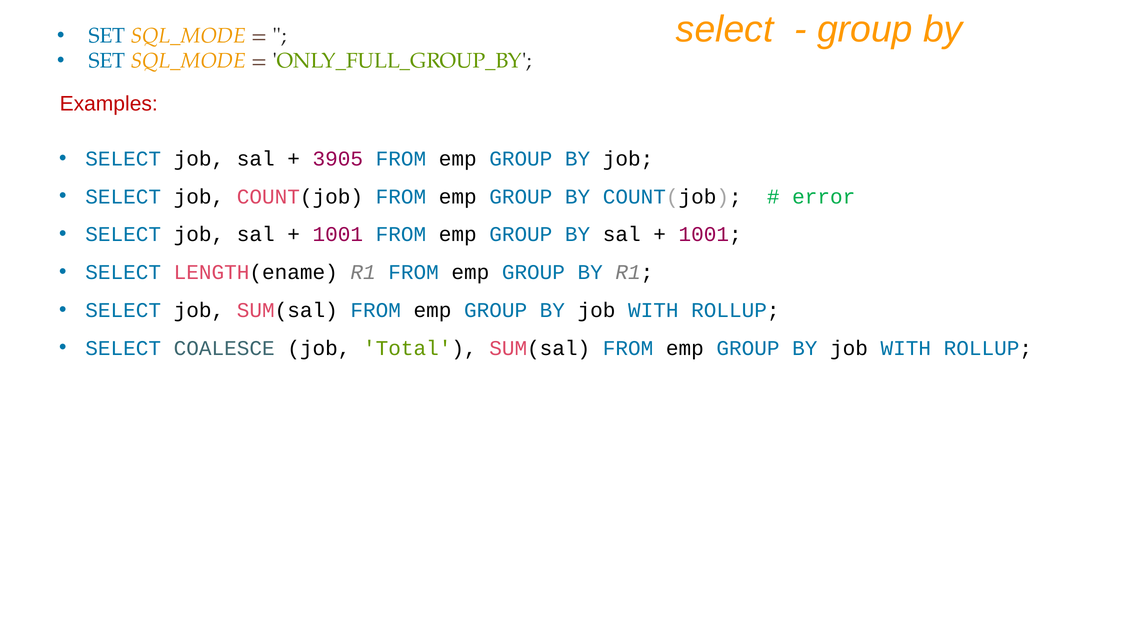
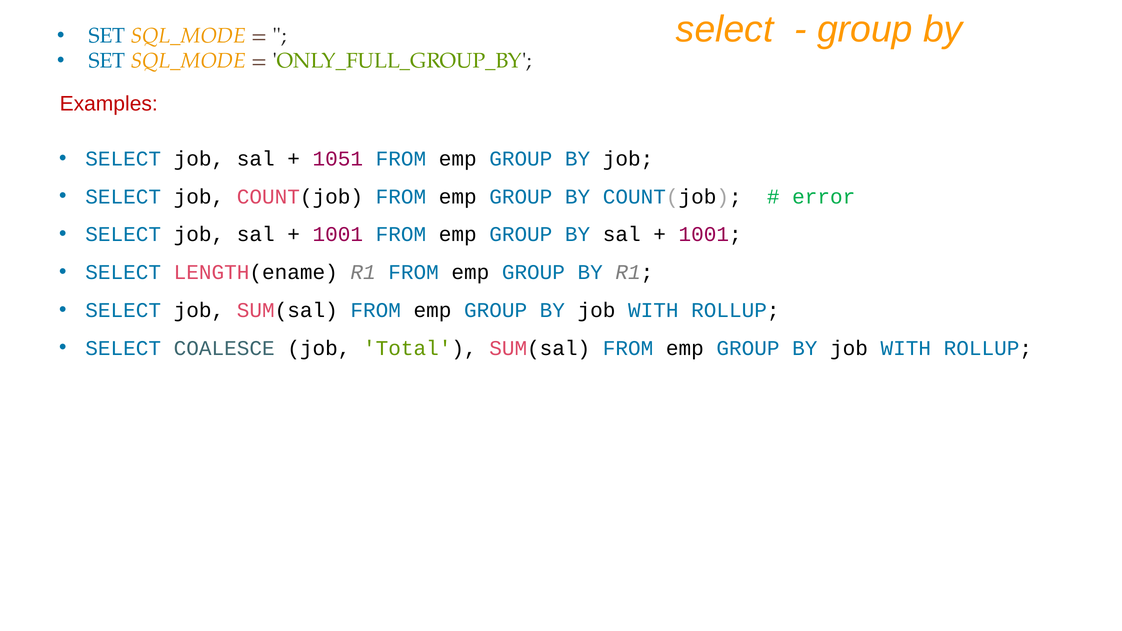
3905: 3905 -> 1051 (338, 159)
